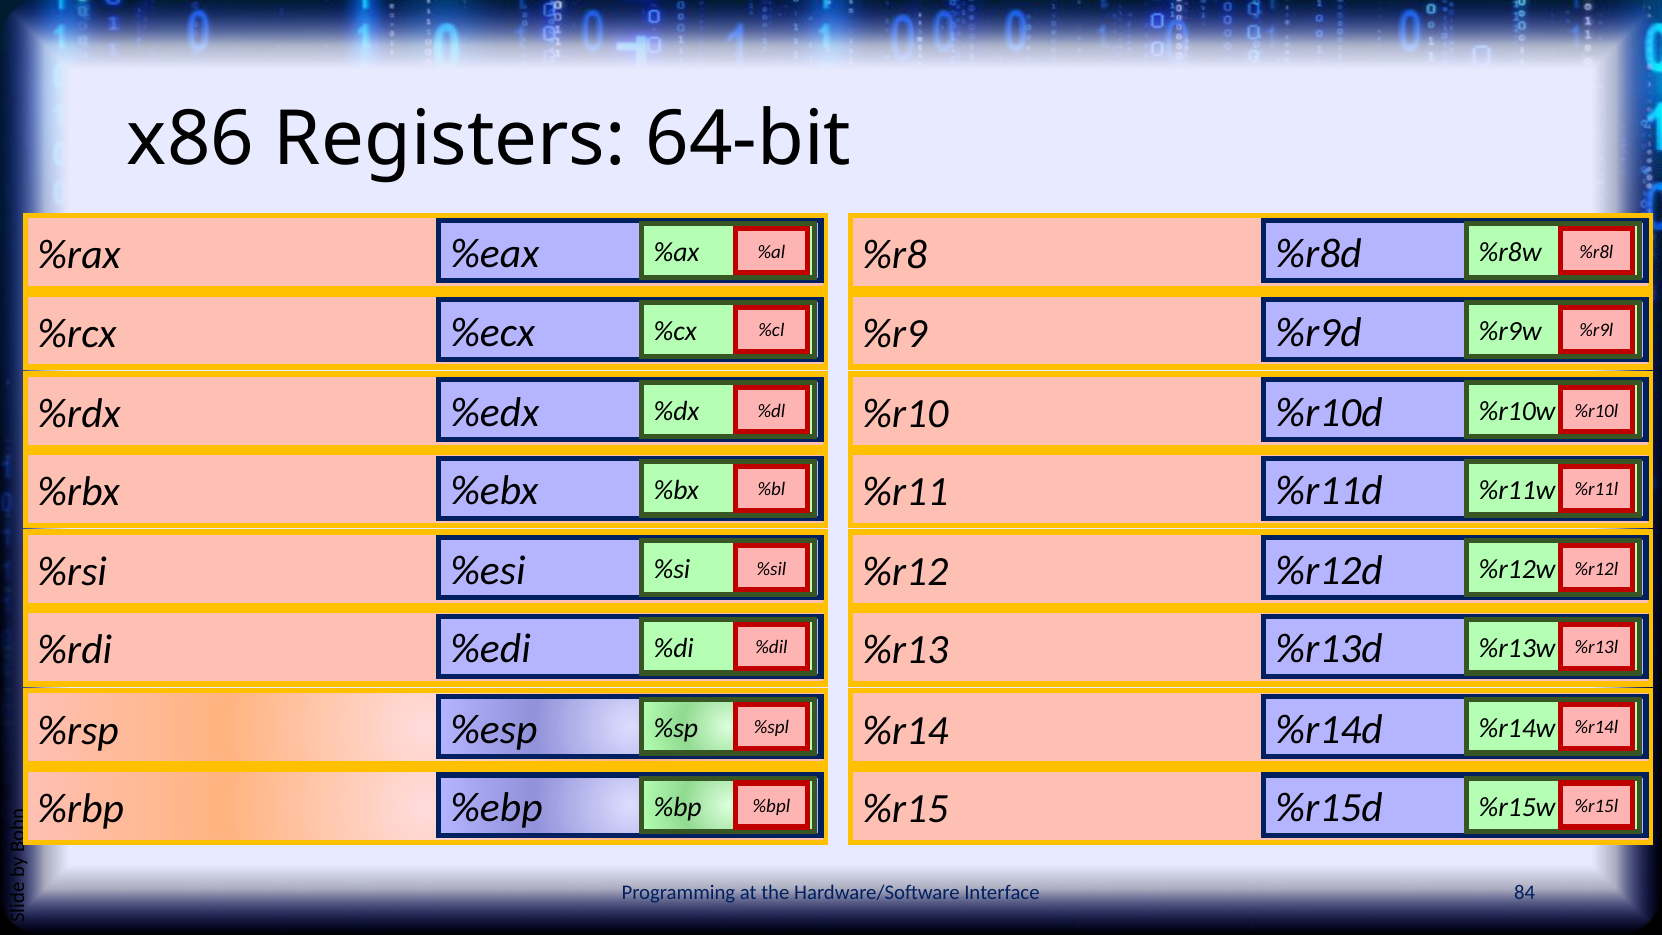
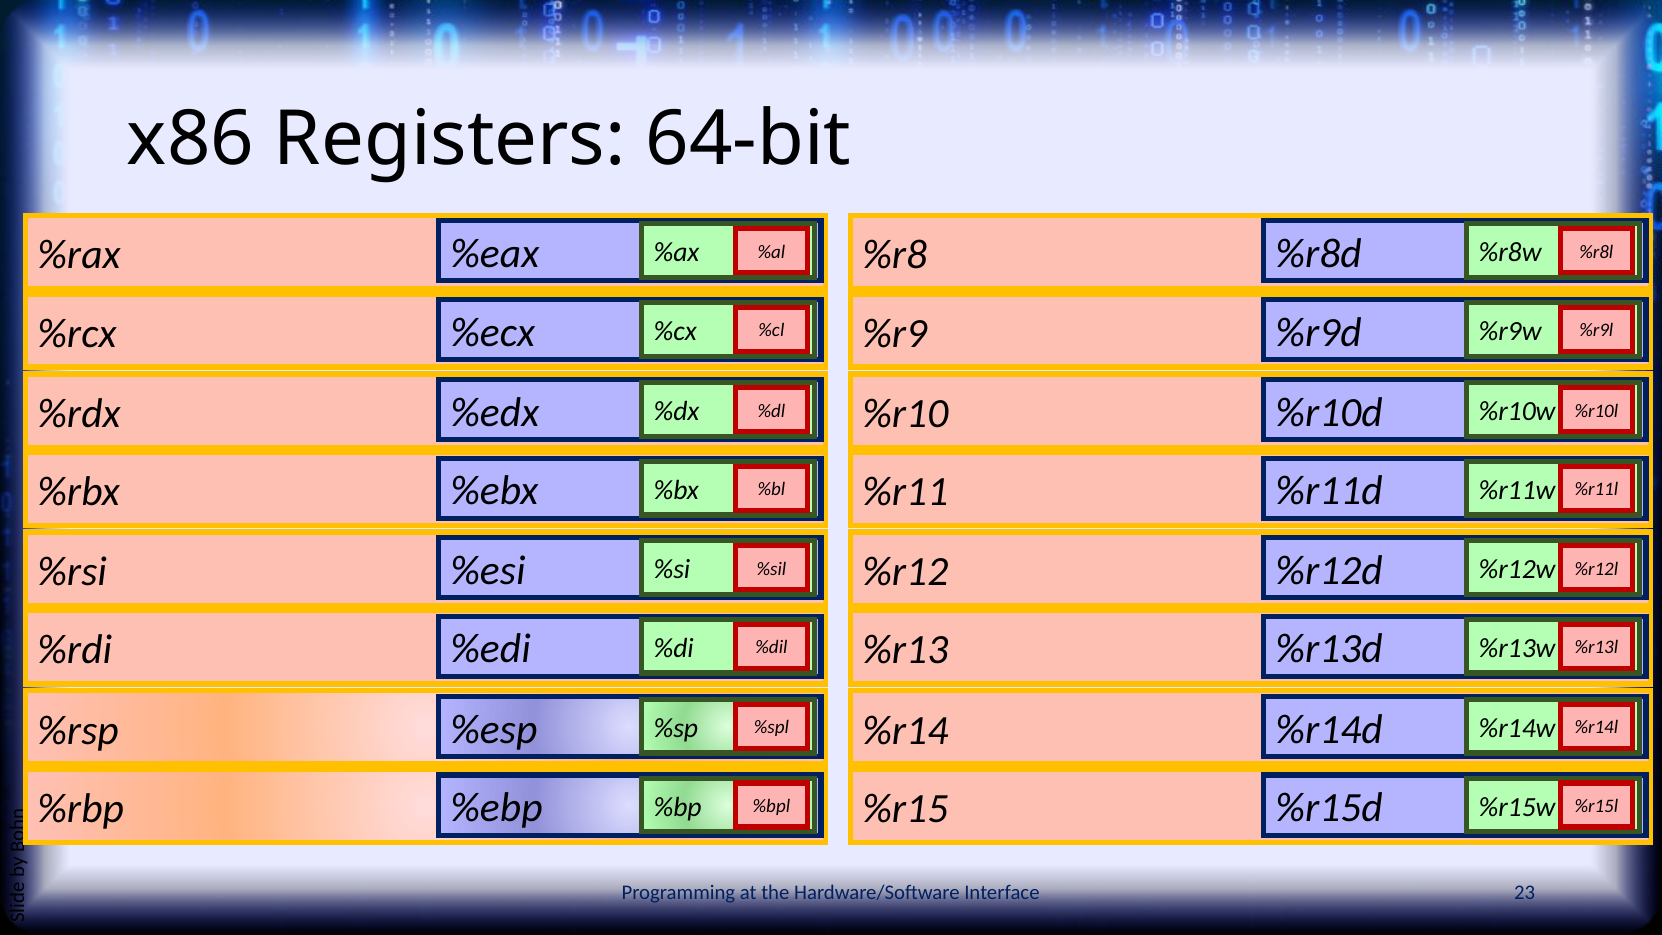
84: 84 -> 23 (1525, 893)
